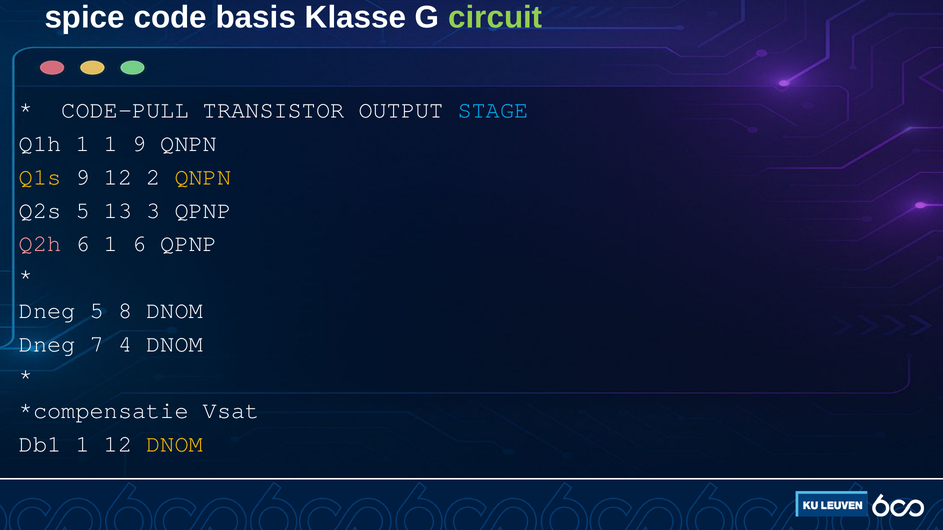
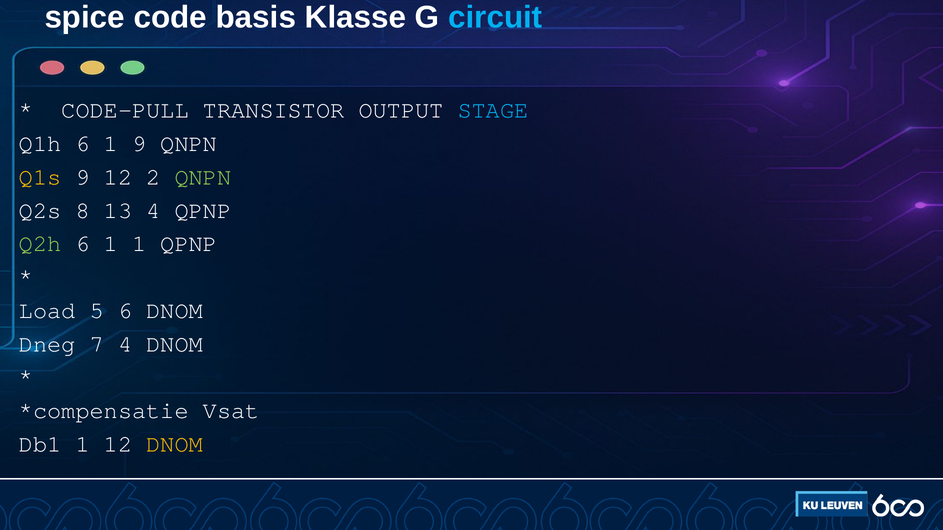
circuit colour: light green -> light blue (495, 17)
Q1h 1: 1 -> 6 (83, 144)
QNPN colour: yellow -> light green (203, 177)
Q2s 5: 5 -> 8 (83, 210)
13 3: 3 -> 4 (153, 210)
Q2h colour: pink -> light green (40, 244)
1 6: 6 -> 1 (139, 244)
Dneg: Dneg -> Load (47, 311)
5 8: 8 -> 6 (125, 311)
